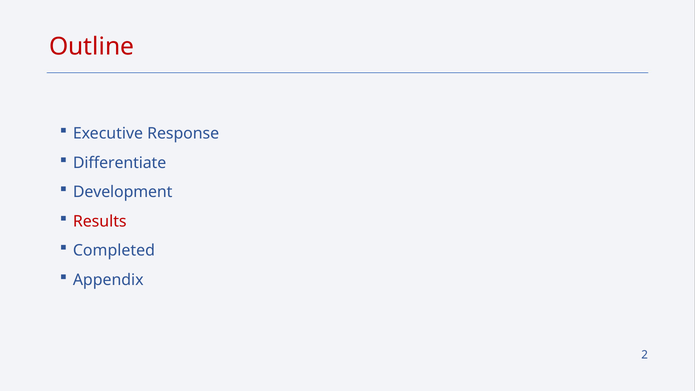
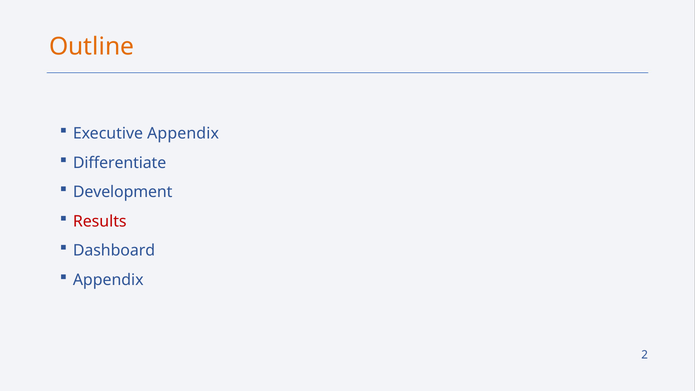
Outline colour: red -> orange (92, 46)
Executive Response: Response -> Appendix (183, 134)
Completed: Completed -> Dashboard (114, 251)
